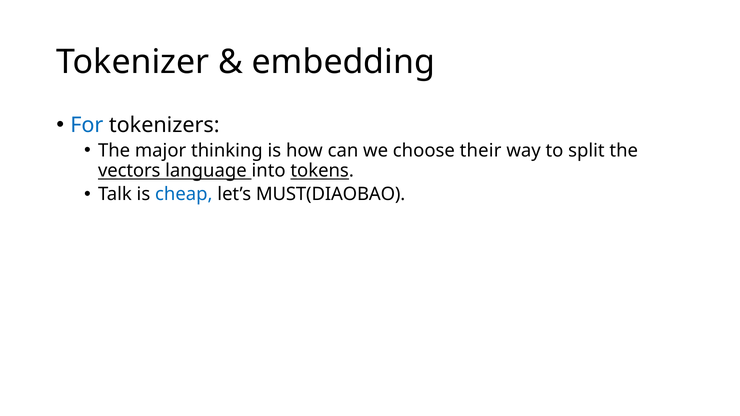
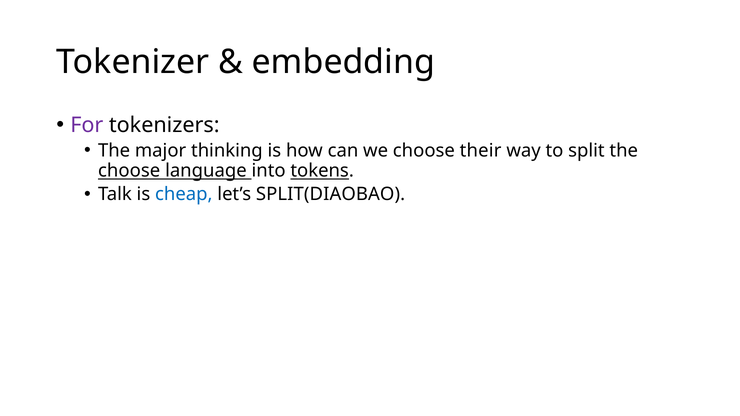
For colour: blue -> purple (87, 125)
vectors: vectors -> choose (129, 171)
MUST(DIAOBAO: MUST(DIAOBAO -> SPLIT(DIAOBAO (331, 194)
